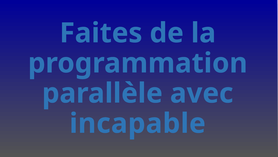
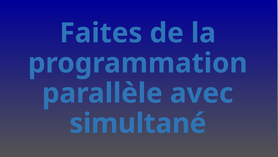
incapable: incapable -> simultané (138, 123)
